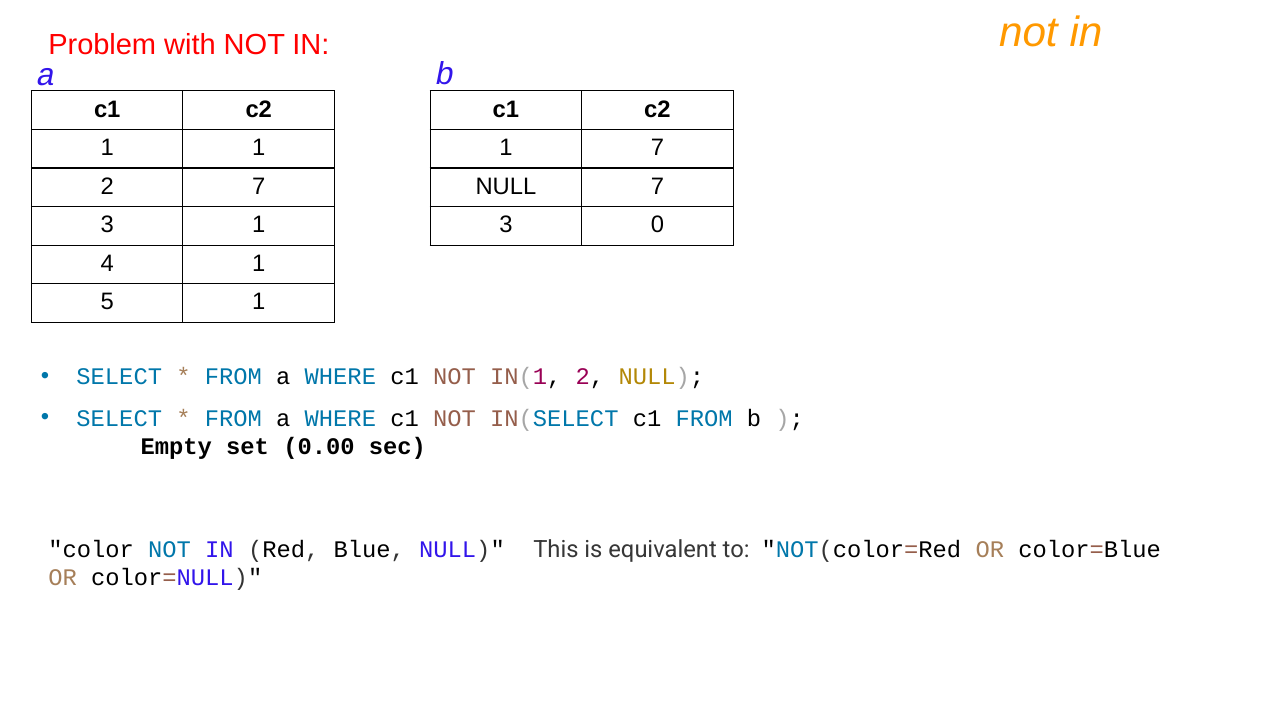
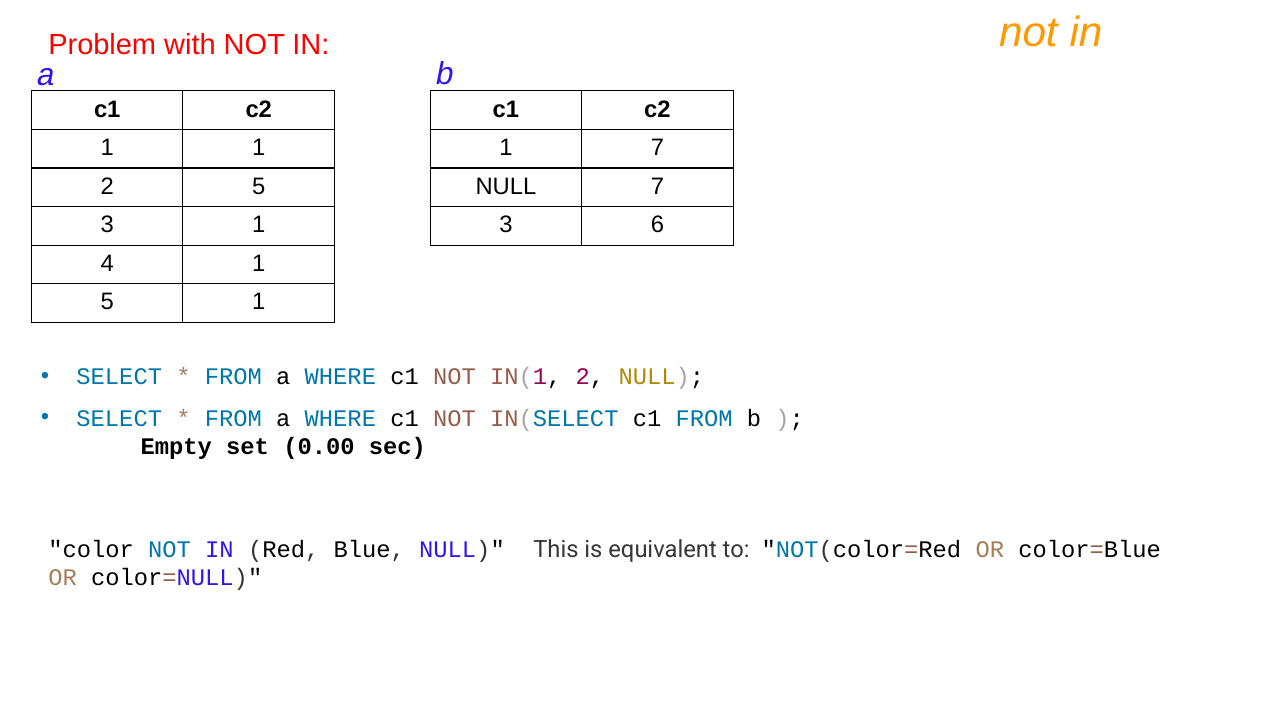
2 7: 7 -> 5 (259, 187)
0: 0 -> 6 (657, 225)
